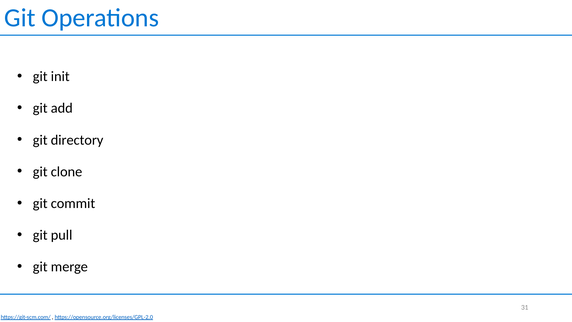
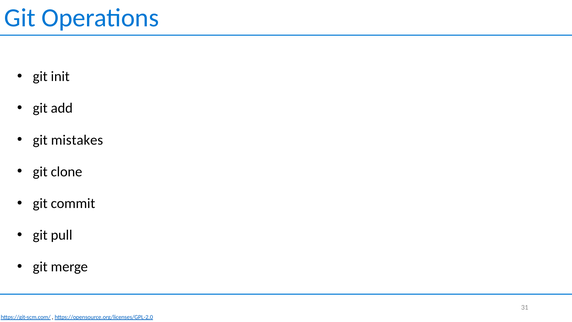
directory: directory -> mistakes (77, 140)
